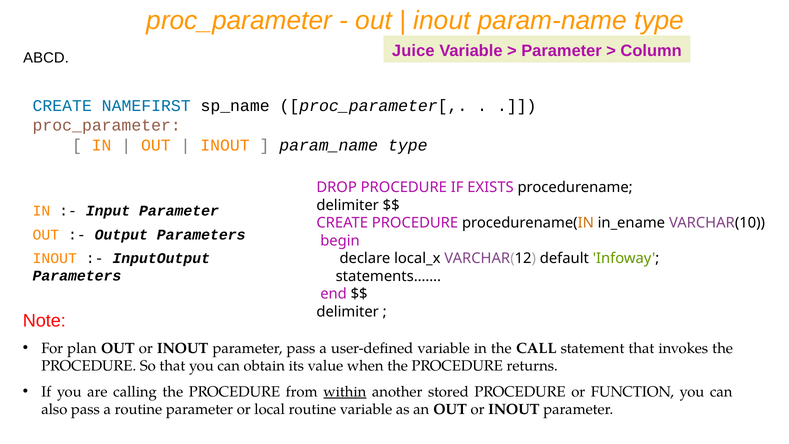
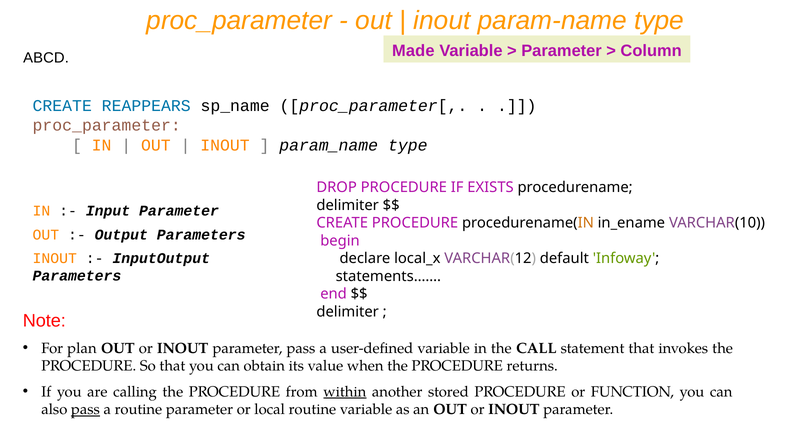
Juice: Juice -> Made (413, 51)
NAMEFIRST: NAMEFIRST -> REAPPEARS (146, 106)
pass underline: none -> present (85, 409)
